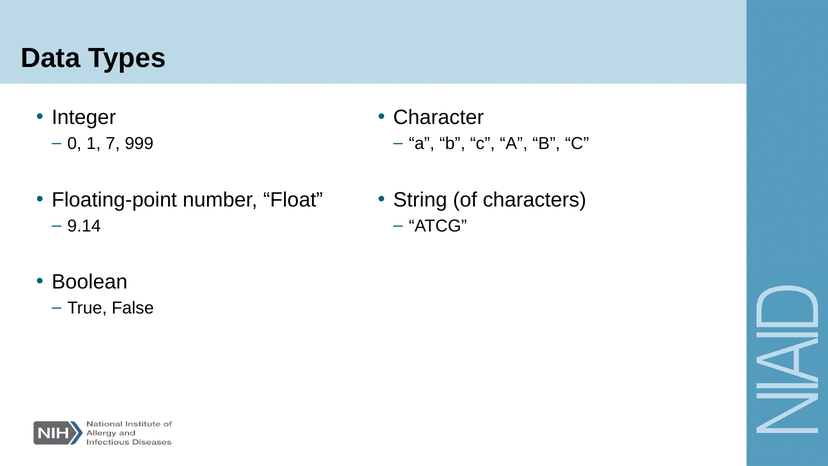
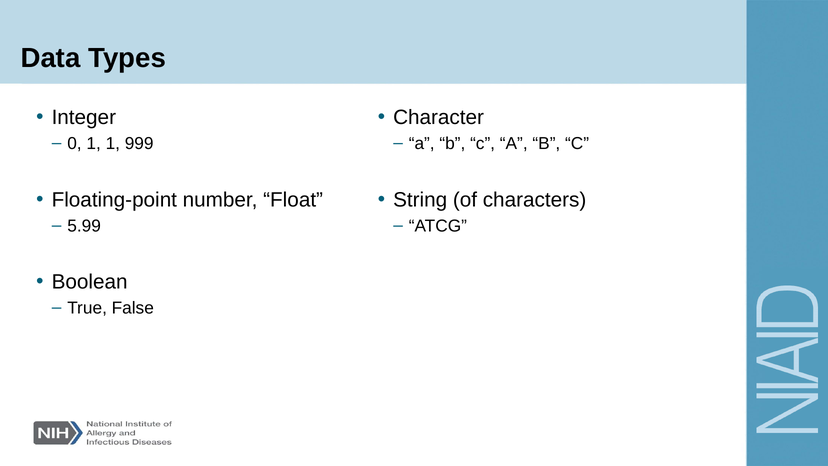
1 7: 7 -> 1 (113, 144)
9.14: 9.14 -> 5.99 (84, 226)
